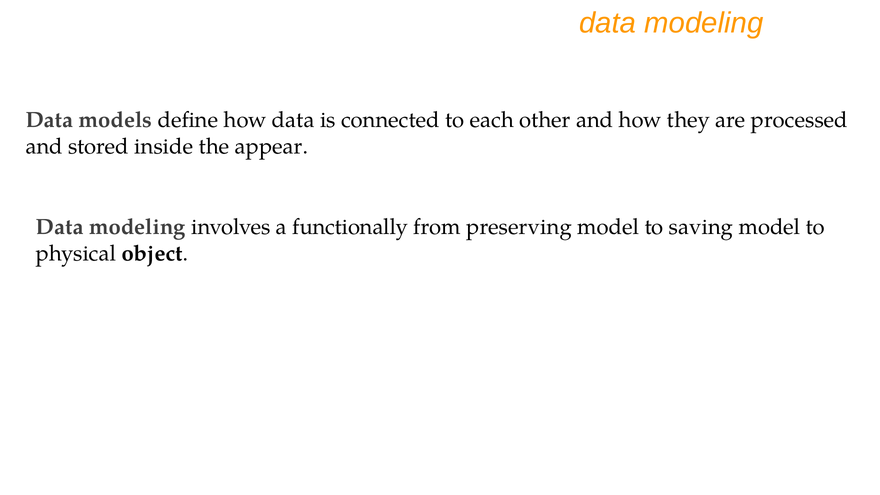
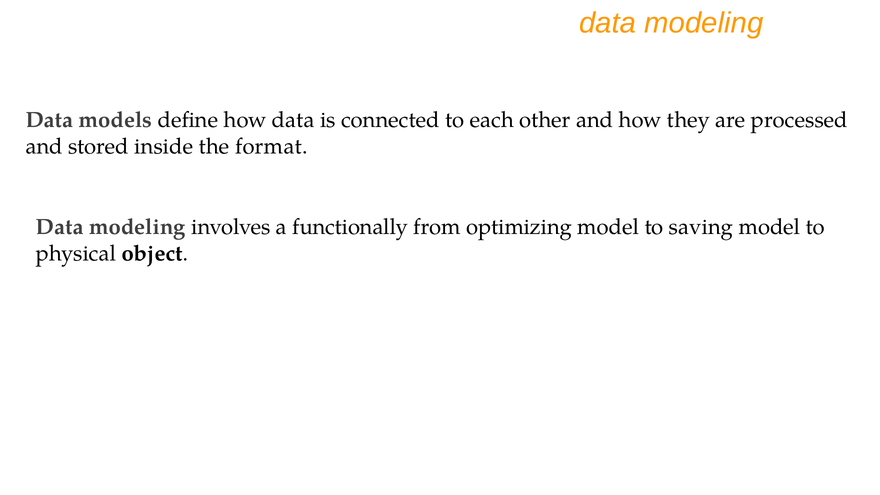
appear: appear -> format (271, 146)
preserving: preserving -> optimizing (519, 227)
